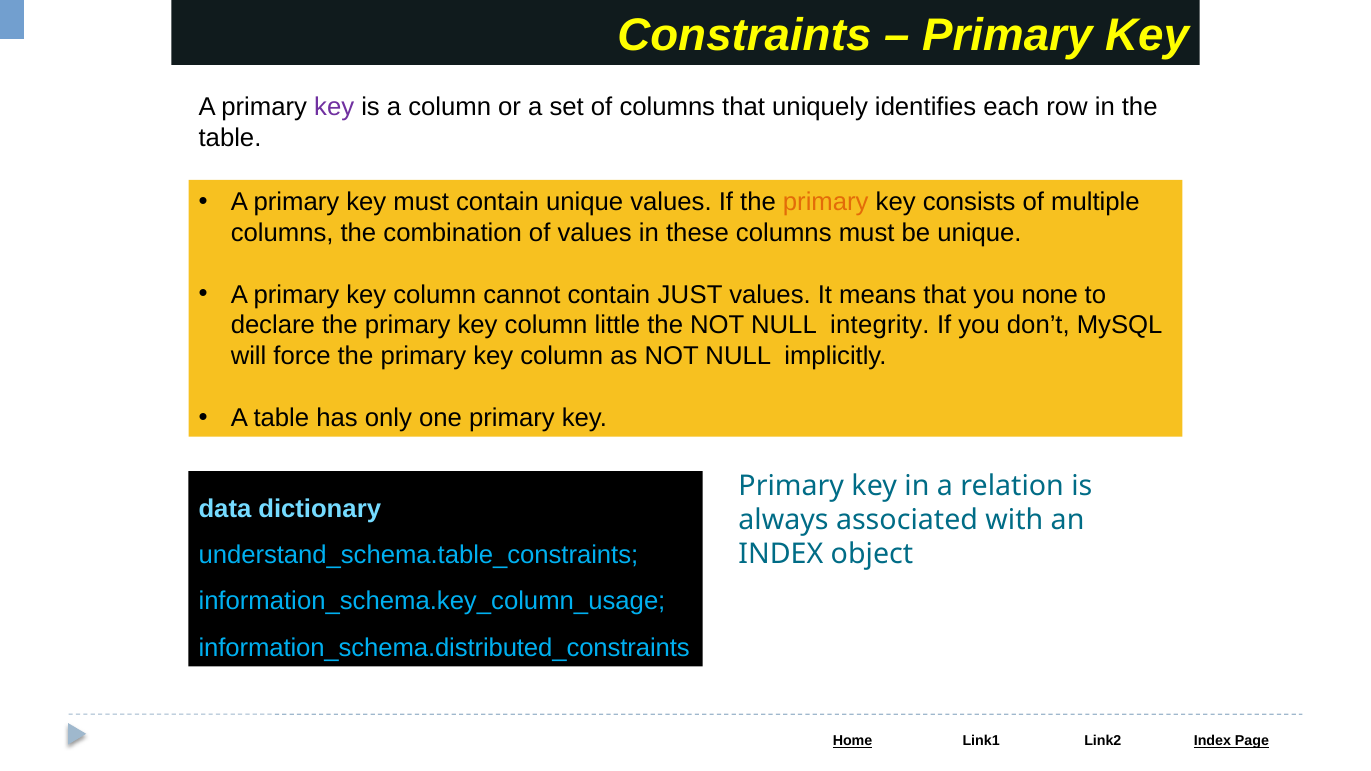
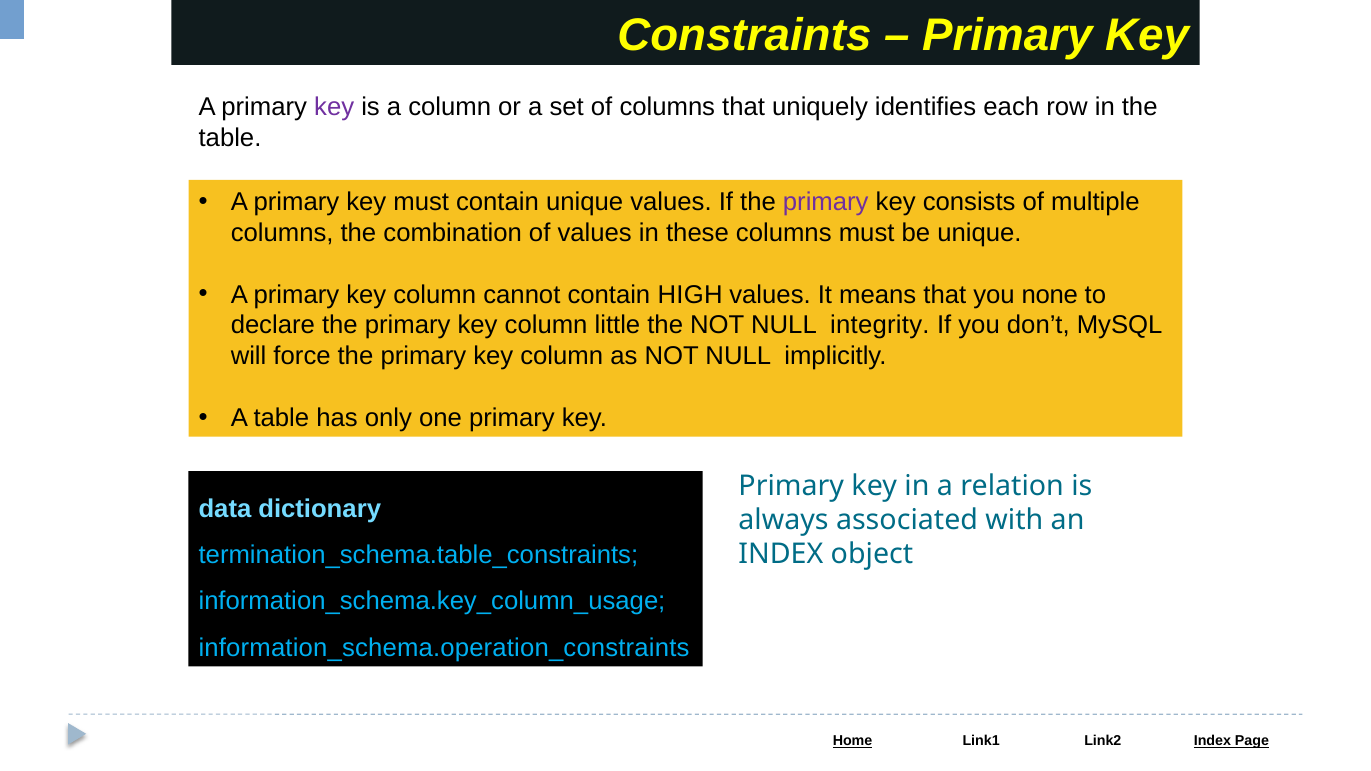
primary colour: orange -> purple (826, 202)
JUST: JUST -> HIGH (690, 295)
understand_schema.table_constraints: understand_schema.table_constraints -> termination_schema.table_constraints (418, 555)
information_schema.distributed_constraints: information_schema.distributed_constraints -> information_schema.operation_constraints (444, 648)
